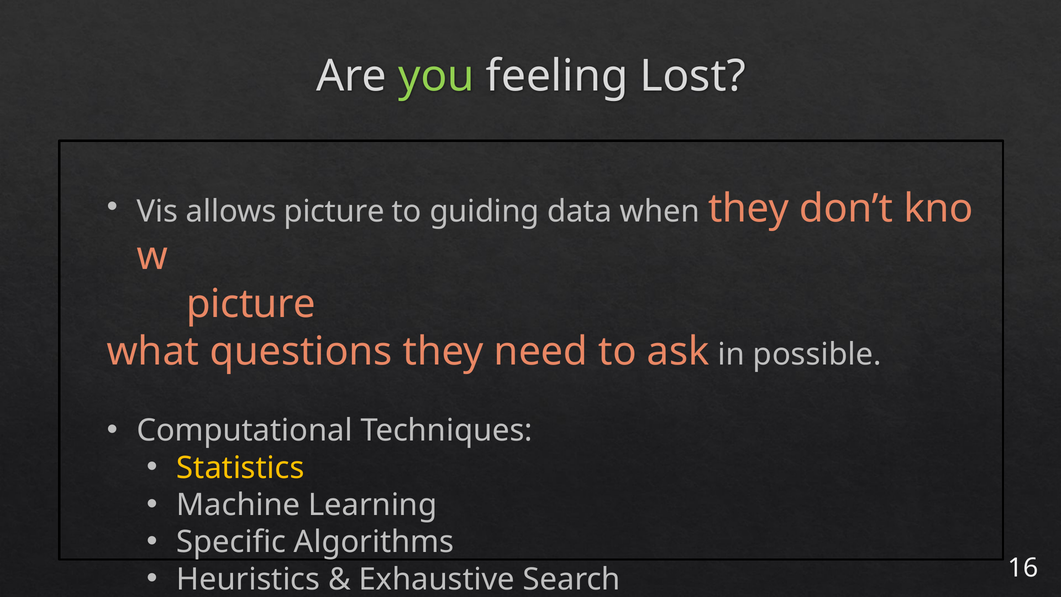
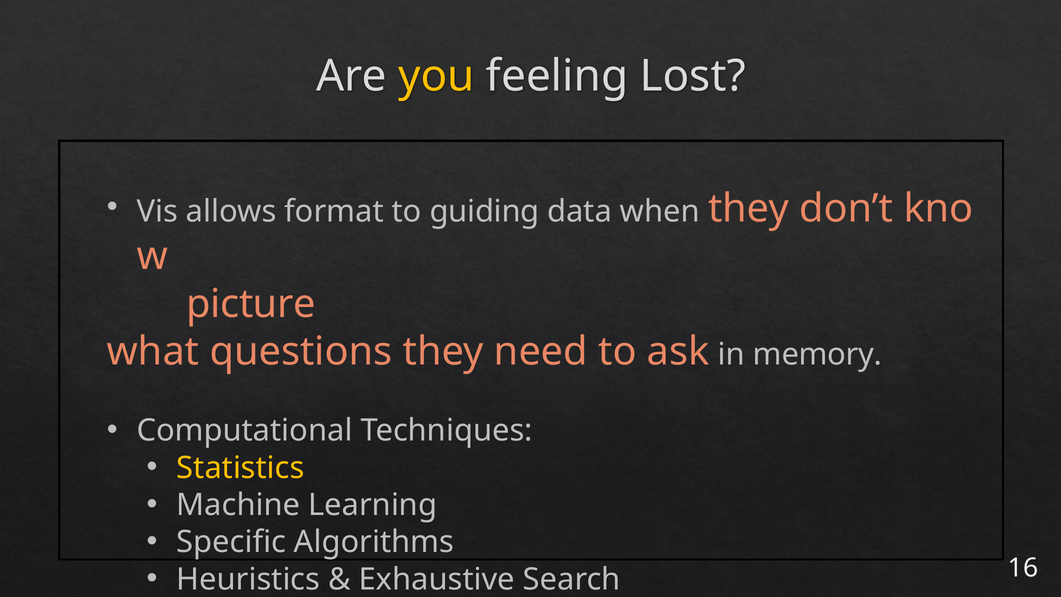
you colour: light green -> yellow (436, 76)
allows picture: picture -> format (334, 211)
possible: possible -> memory (818, 355)
